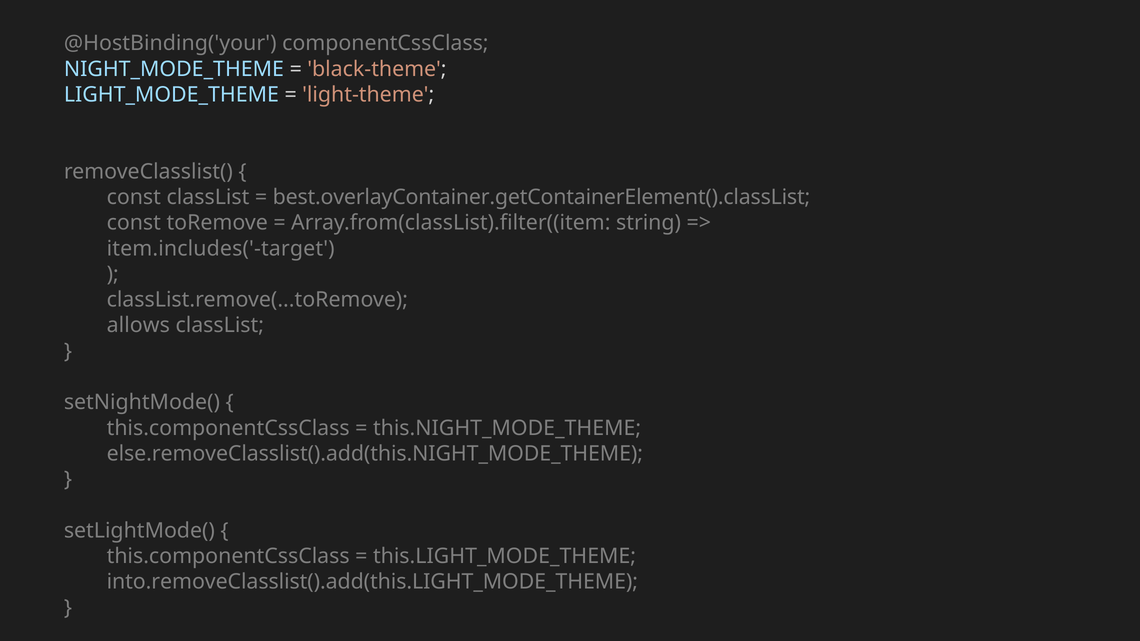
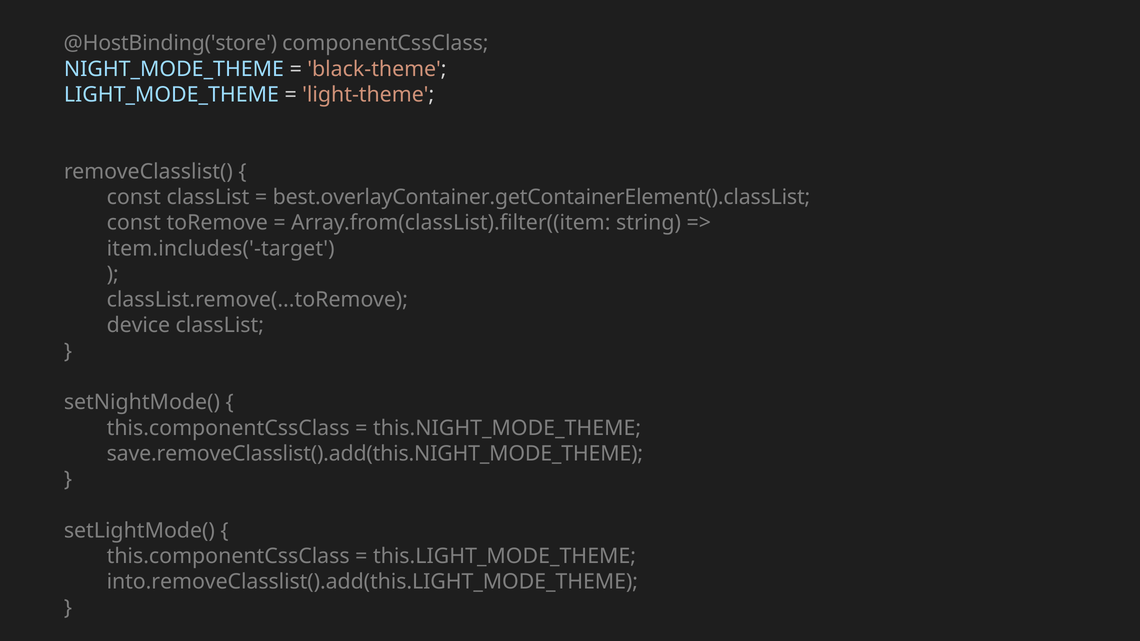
@HostBinding('your: @HostBinding('your -> @HostBinding('store (170, 43)
allows: allows -> device (138, 326)
else.removeClasslist().add(this.NIGHT_MODE_THEME: else.removeClasslist().add(this.NIGHT_MODE_THEME -> save.removeClasslist().add(this.NIGHT_MODE_THEME (375, 454)
